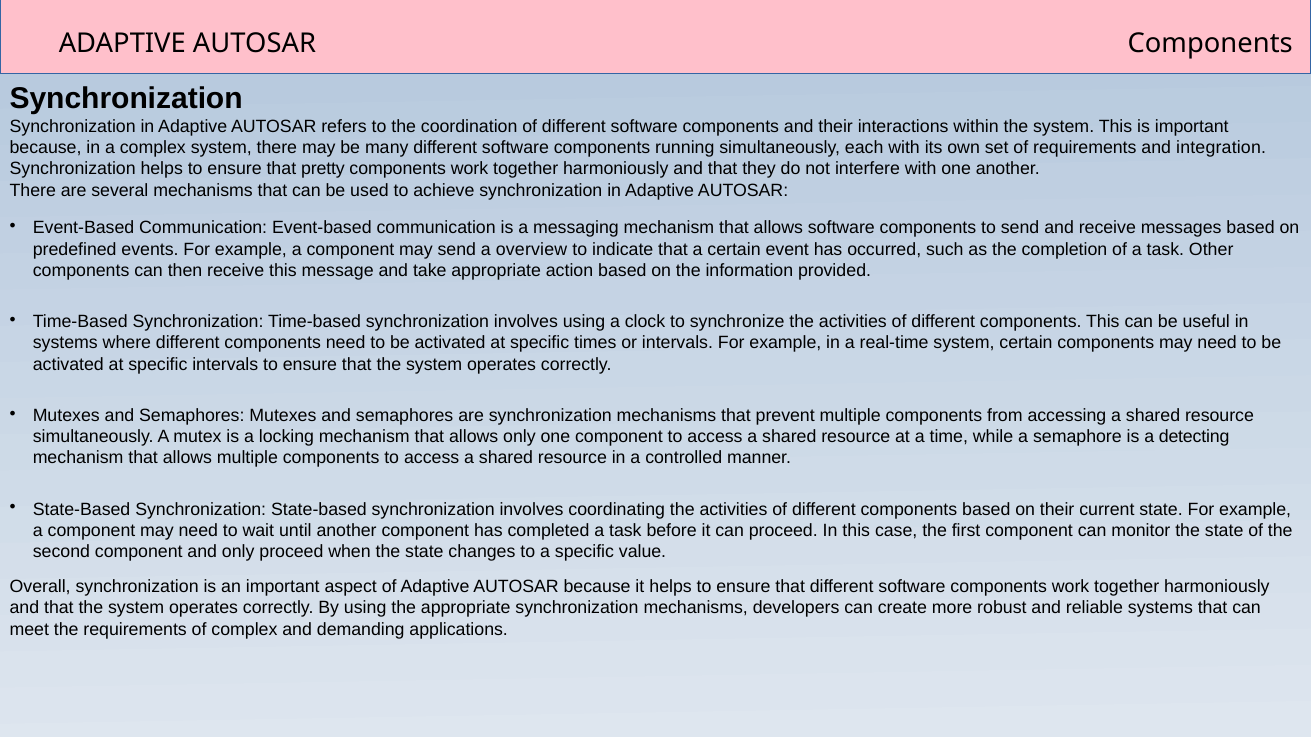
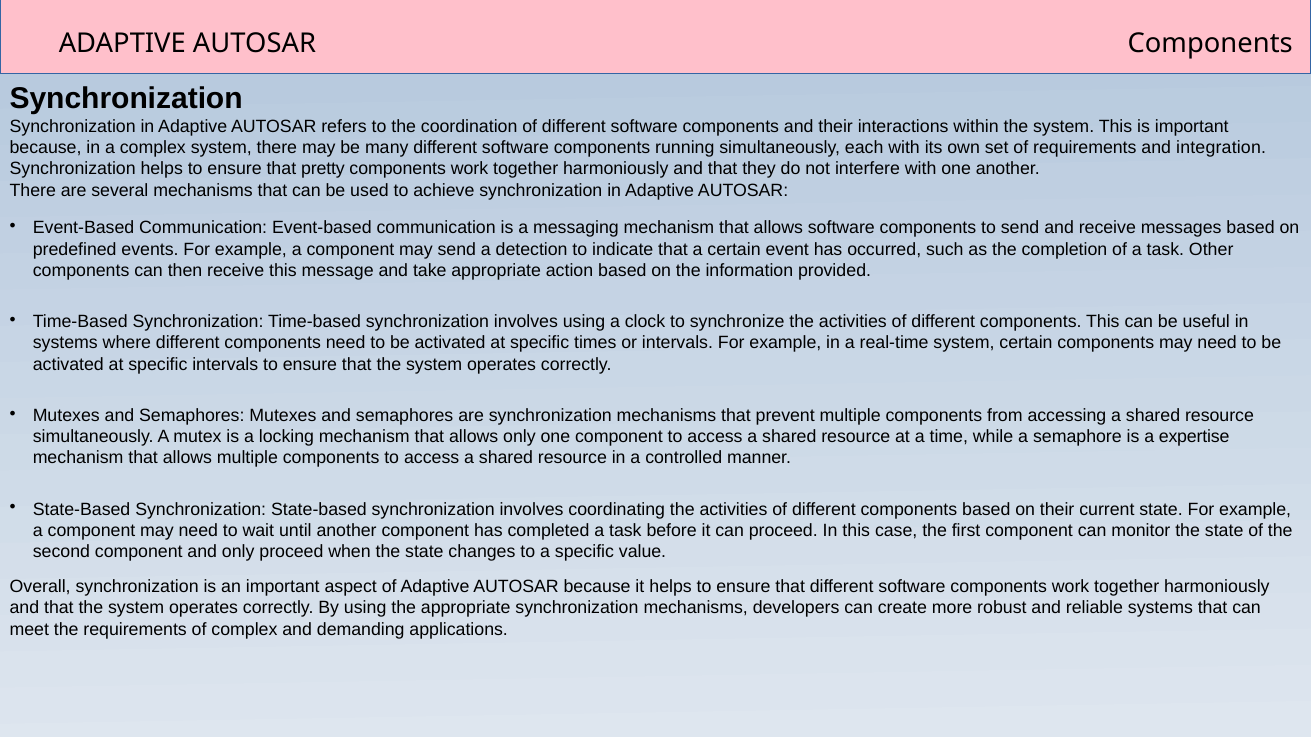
overview: overview -> detection (532, 249)
detecting: detecting -> expertise (1194, 437)
